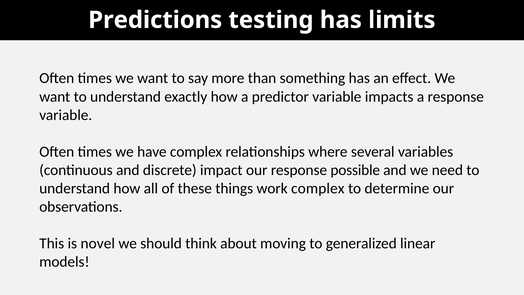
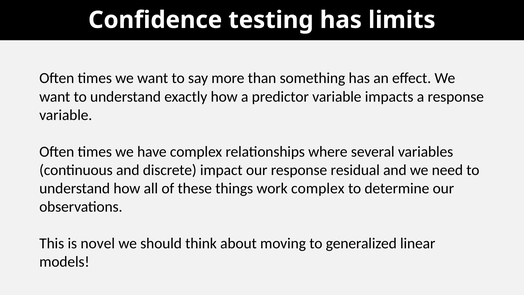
Predictions: Predictions -> Confidence (155, 20)
possible: possible -> residual (355, 170)
